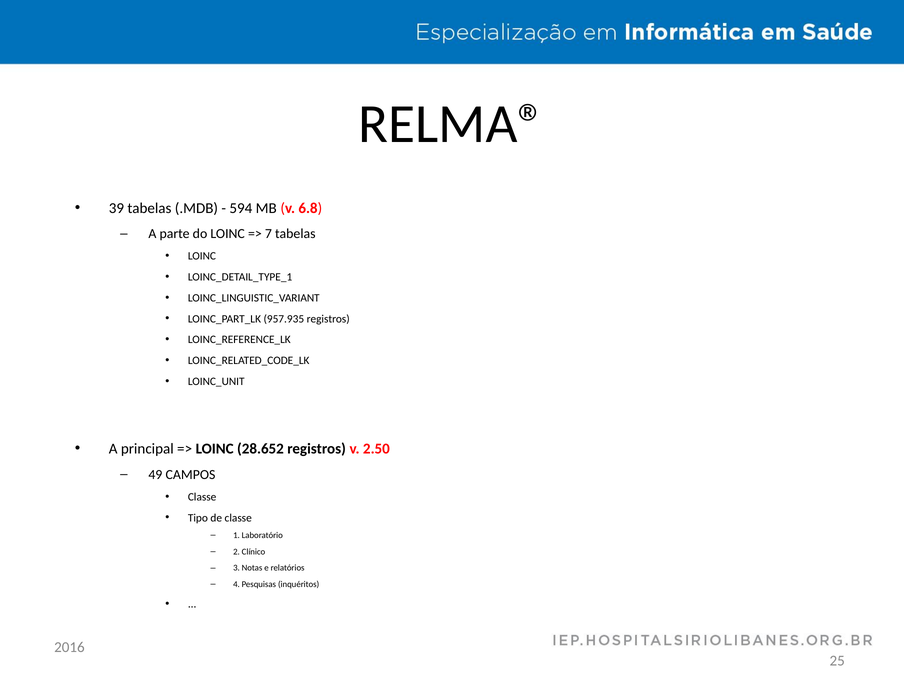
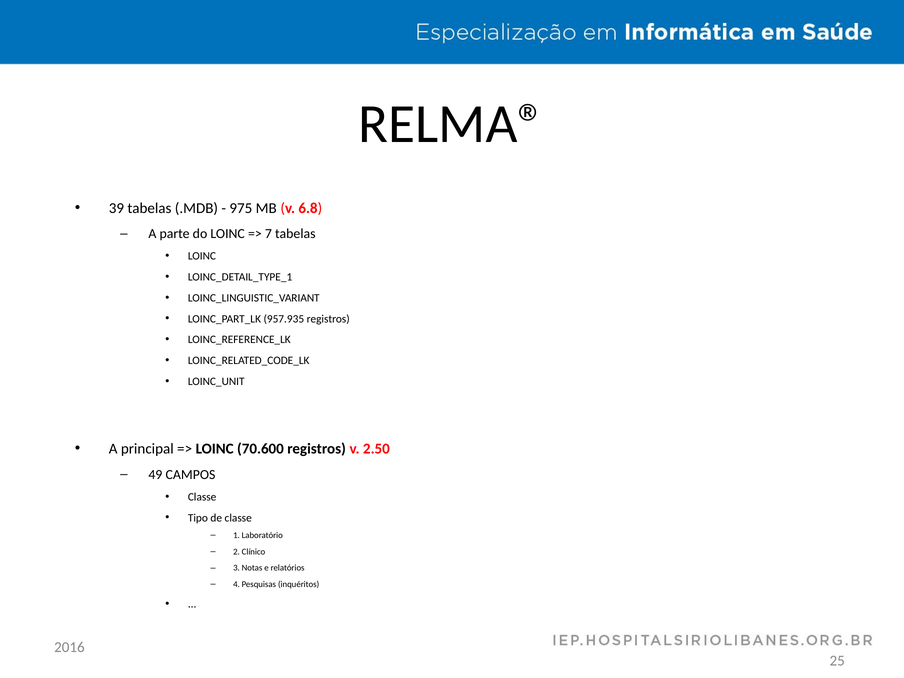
594: 594 -> 975 (241, 208)
28.652: 28.652 -> 70.600 (260, 449)
